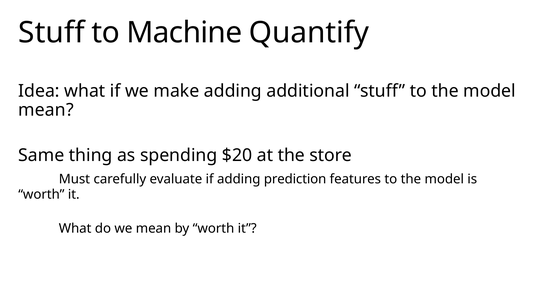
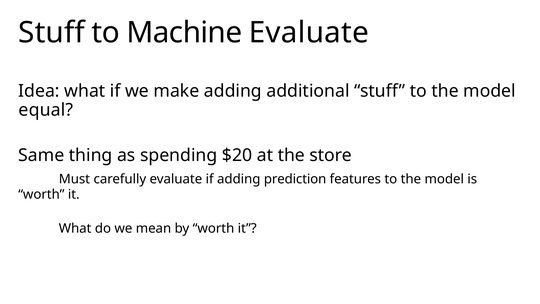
Machine Quantify: Quantify -> Evaluate (309, 33)
mean: mean -> equal (46, 110)
